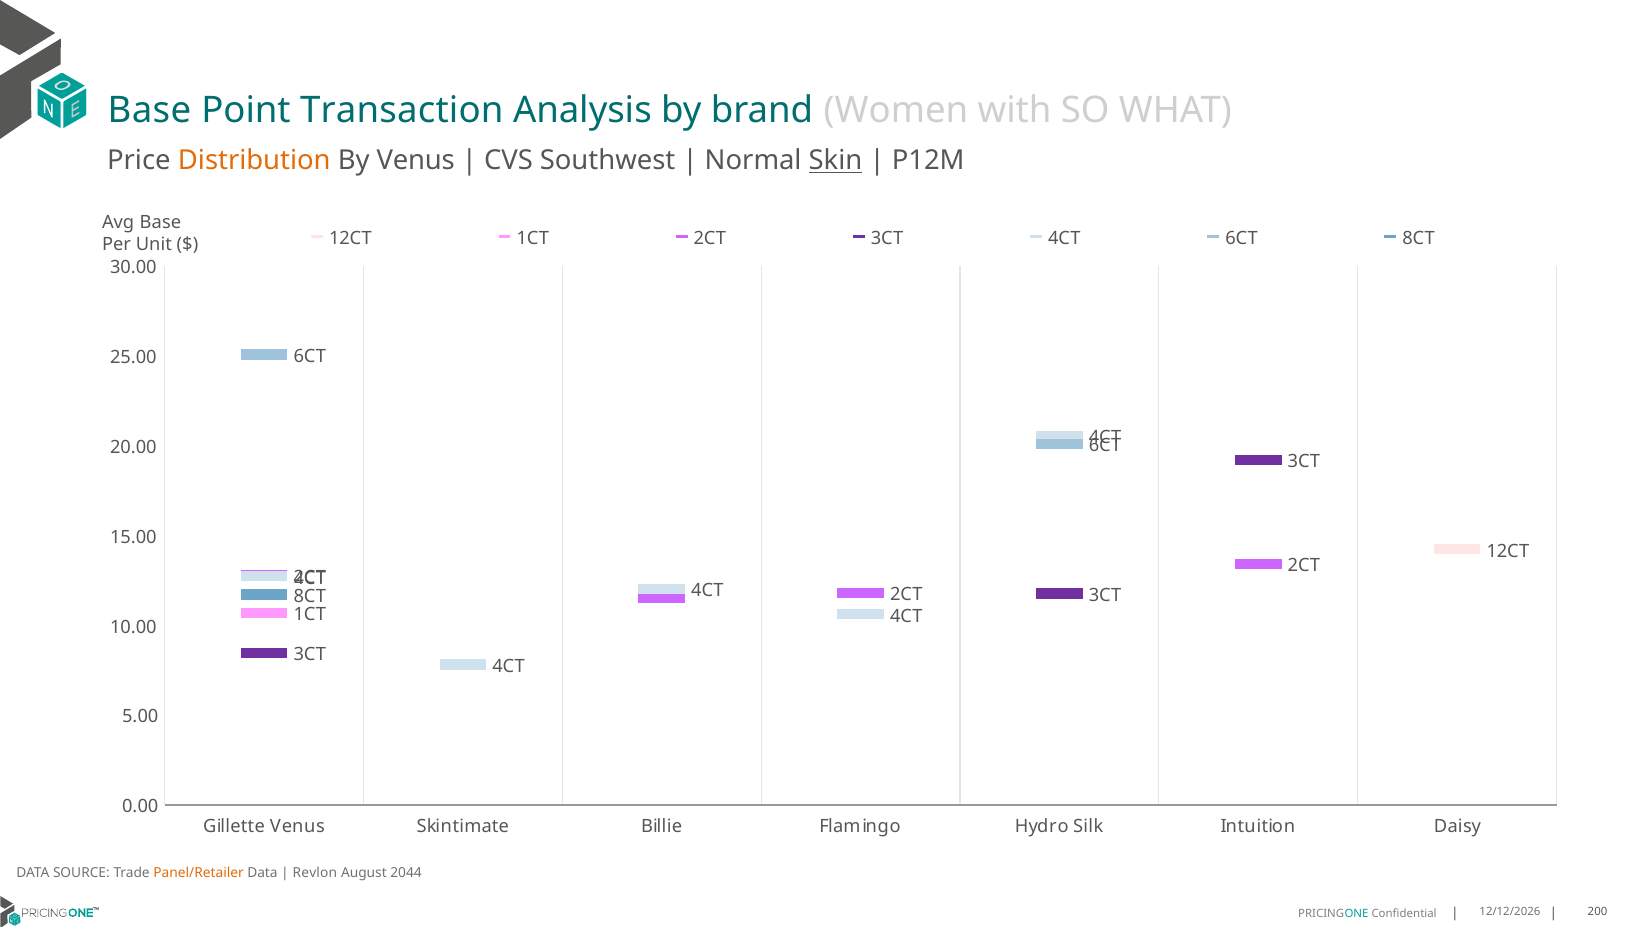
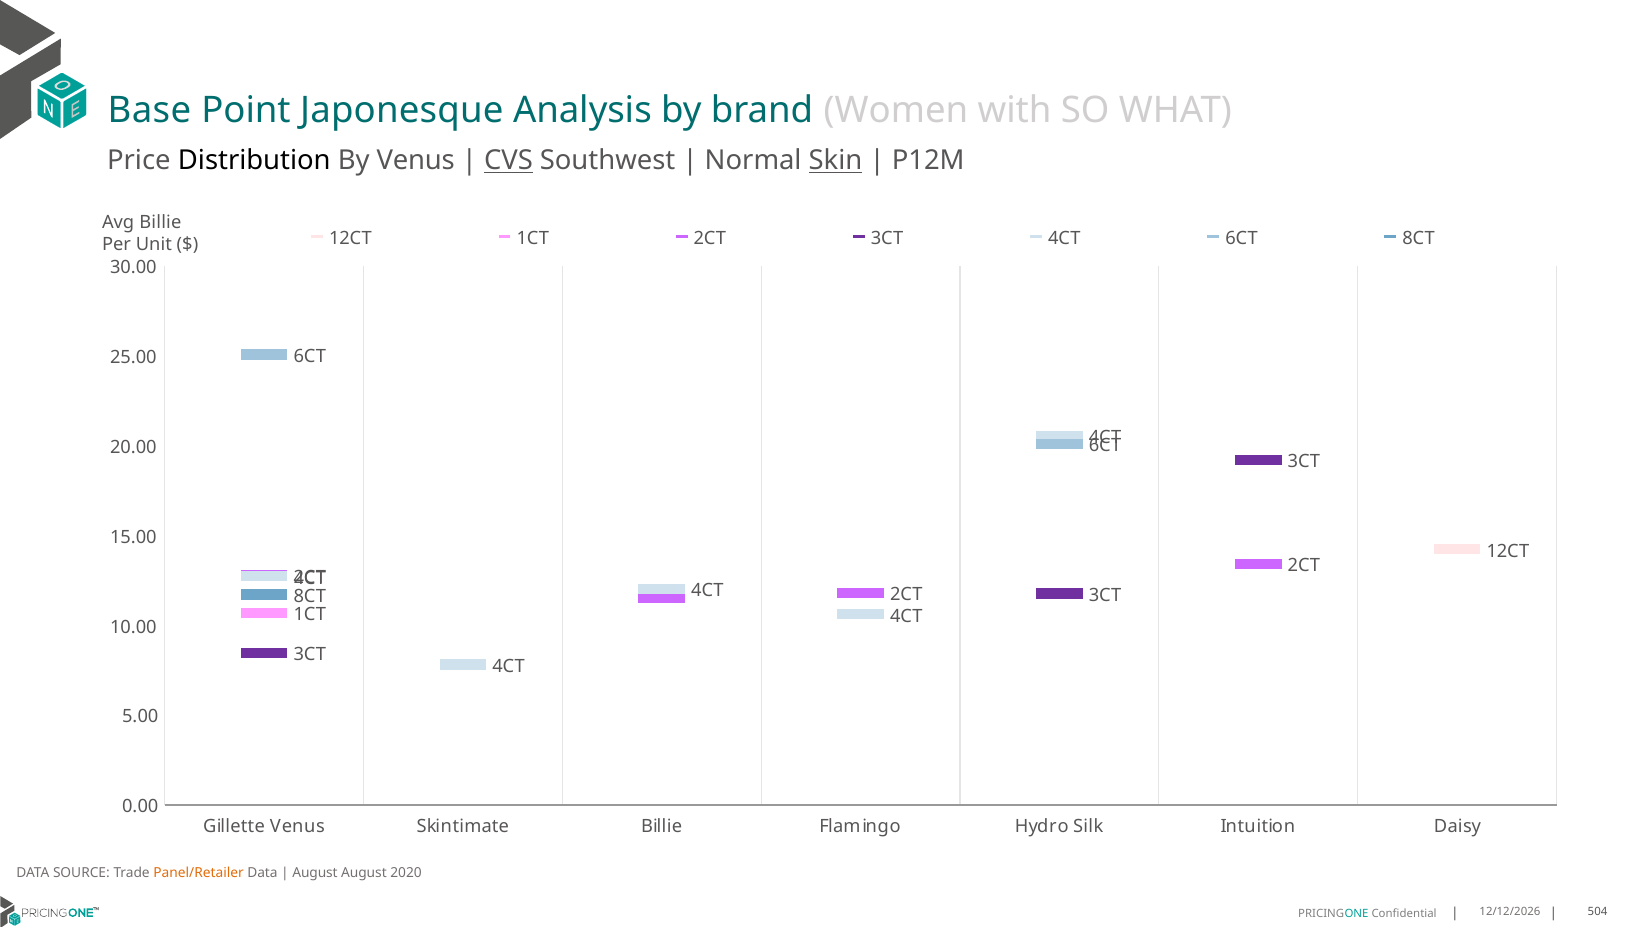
Transaction: Transaction -> Japonesque (402, 111)
Distribution colour: orange -> black (254, 161)
CVS underline: none -> present (508, 161)
Avg Base: Base -> Billie (160, 223)
Revlon: Revlon -> August (315, 873)
2044: 2044 -> 2020 (406, 873)
200: 200 -> 504 (1598, 911)
